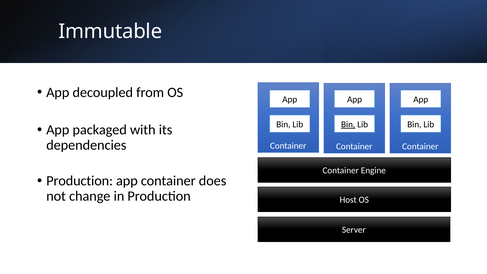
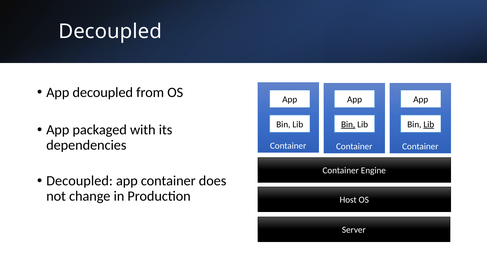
Immutable: Immutable -> Decoupled (110, 31)
Lib underline: none -> present (429, 124)
Production: Production -> Decoupled (80, 181)
